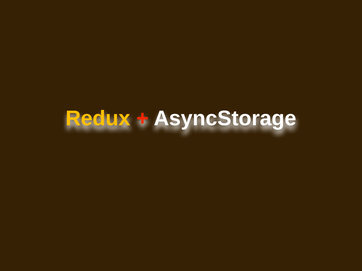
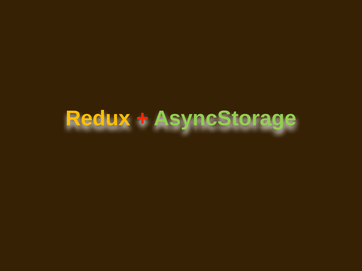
AsyncStorage colour: white -> light green (225, 119)
